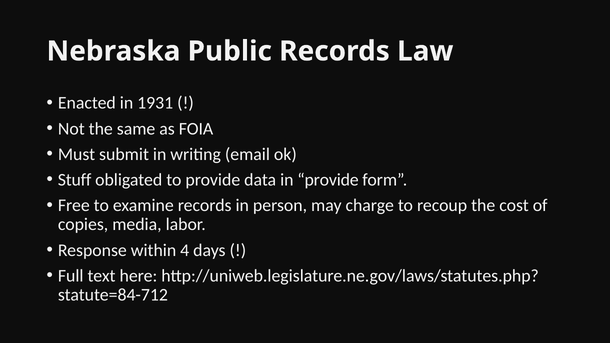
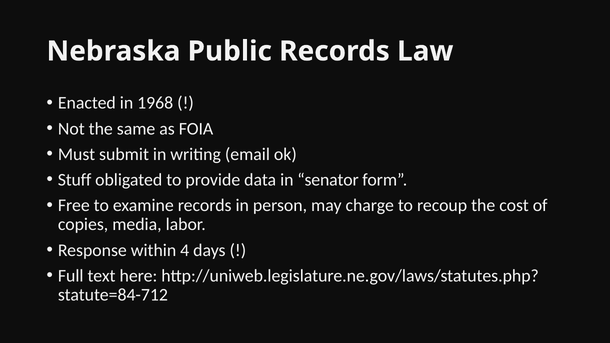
1931: 1931 -> 1968 (155, 103)
in provide: provide -> senator (328, 180)
